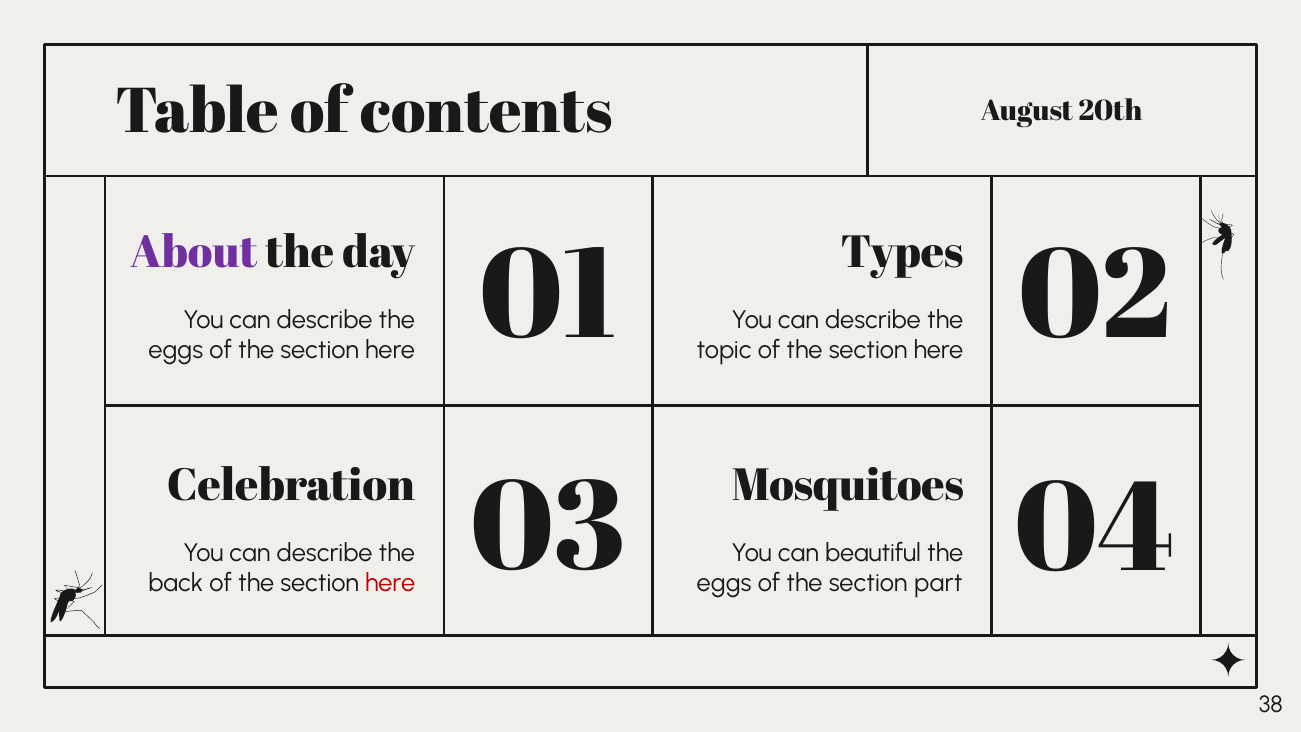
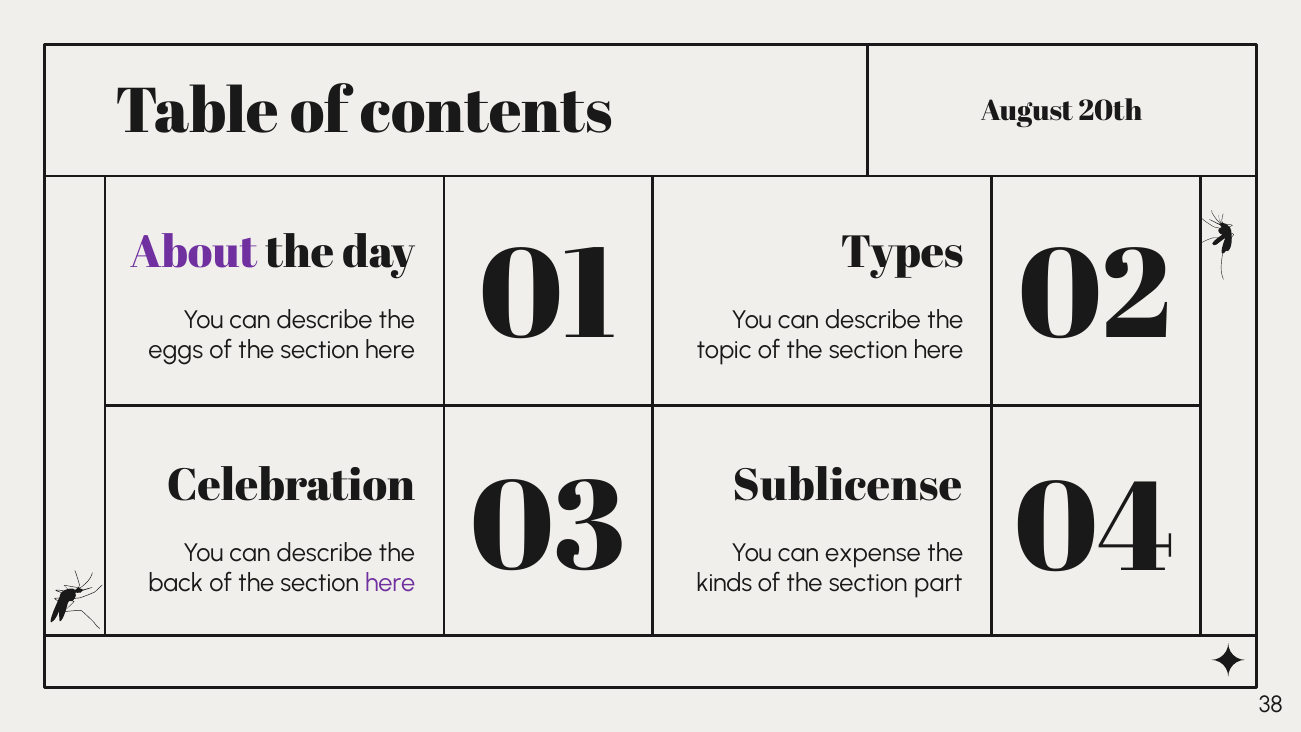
Mosquitoes: Mosquitoes -> Sublicense (847, 486)
beautiful: beautiful -> expense (873, 553)
here colour: red -> purple (390, 583)
eggs: eggs -> kinds (724, 583)
